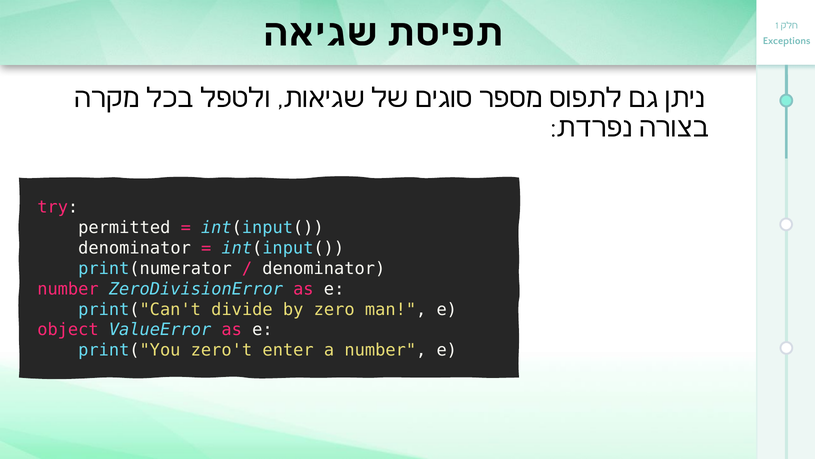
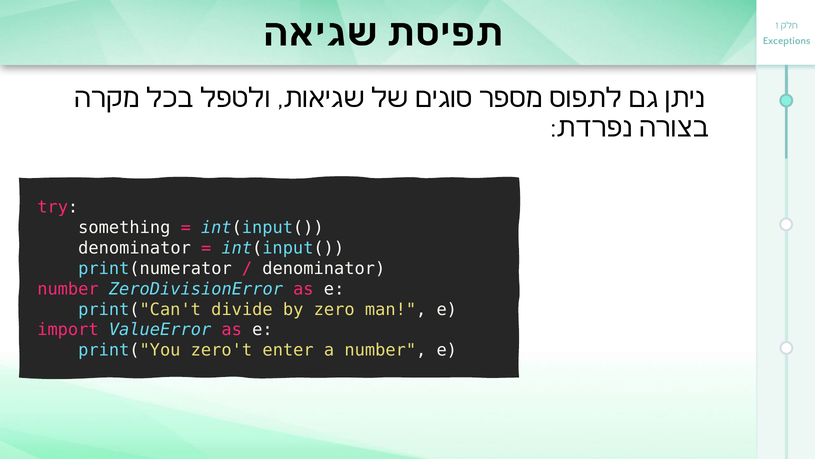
permitted: permitted -> something (124, 228)
object: object -> import (68, 329)
